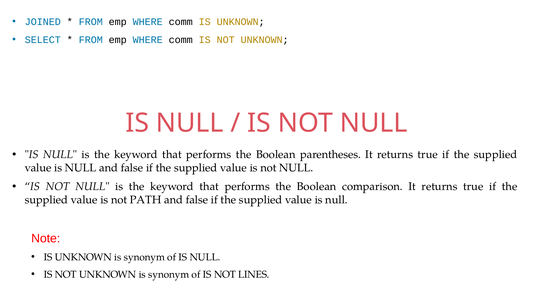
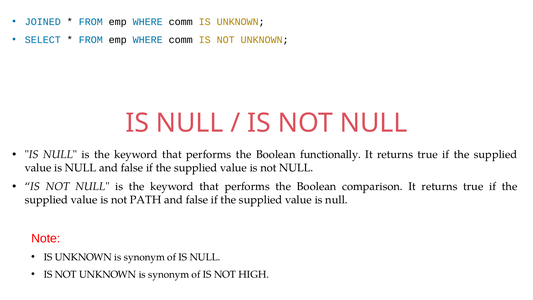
parentheses: parentheses -> functionally (331, 155)
LINES: LINES -> HIGH (254, 274)
